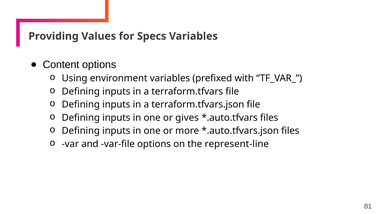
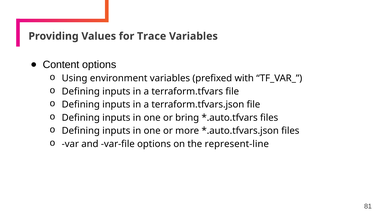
Specs: Specs -> Trace (152, 36)
gives: gives -> bring (187, 118)
